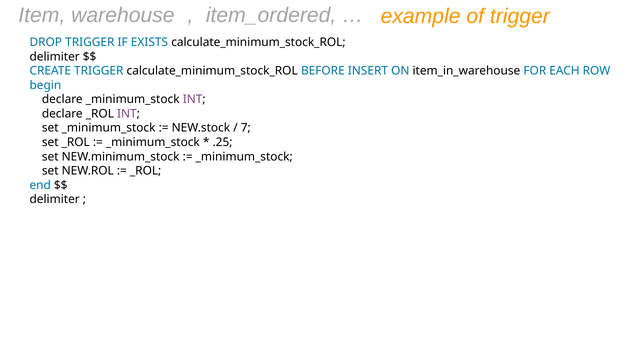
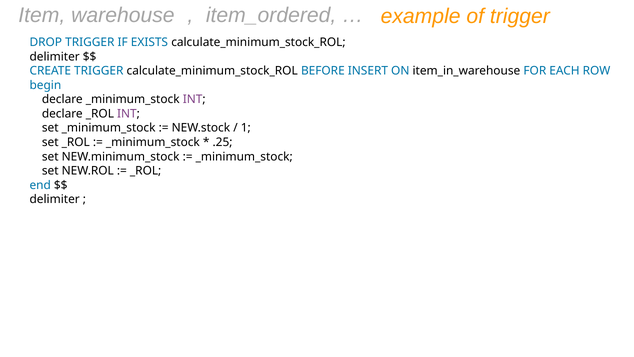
7: 7 -> 1 (246, 128)
